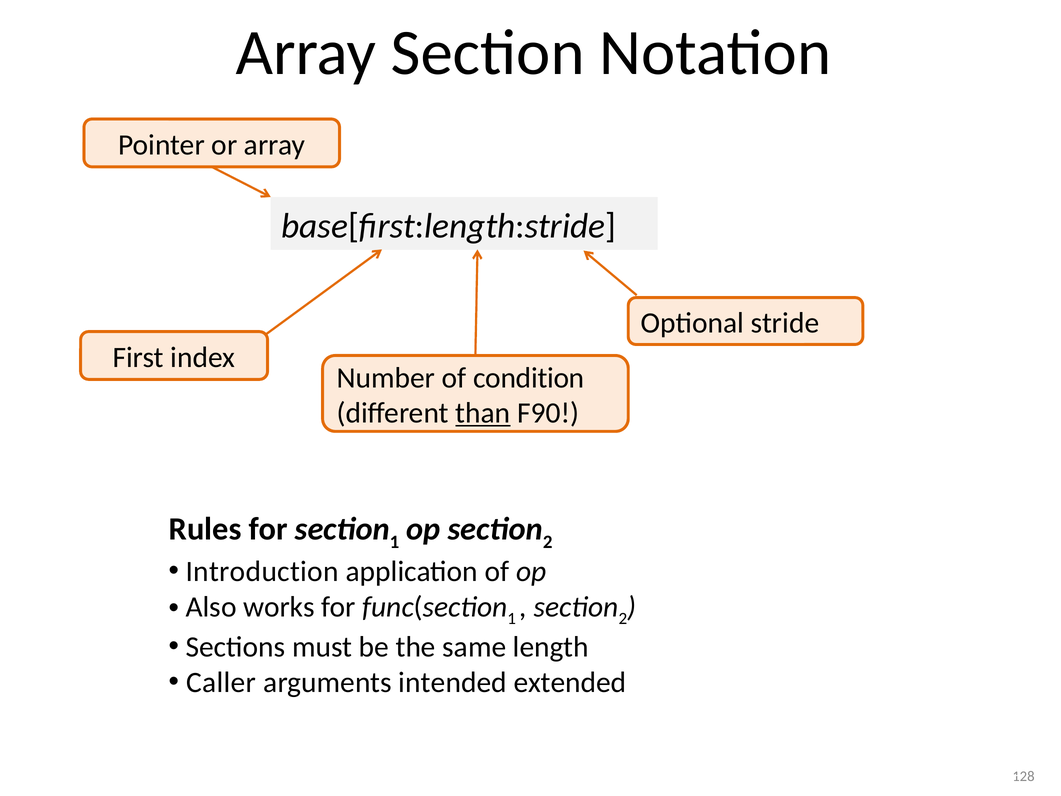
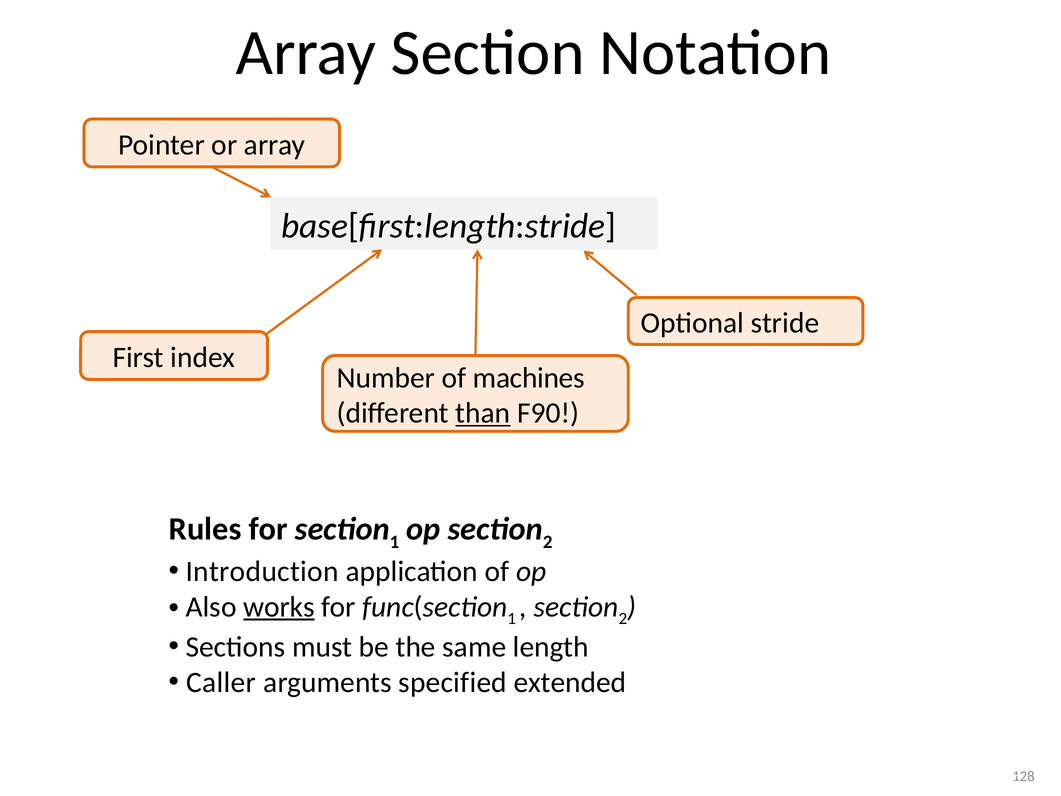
condition: condition -> machines (529, 378)
works underline: none -> present (279, 607)
intended: intended -> specified (453, 682)
